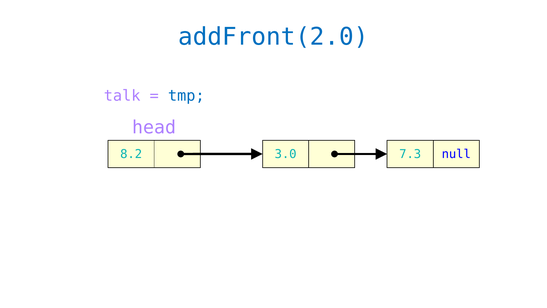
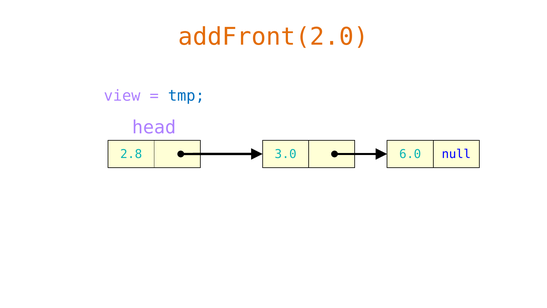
addFront(2.0 colour: blue -> orange (273, 37)
talk: talk -> view (122, 96)
8.2: 8.2 -> 2.8 (131, 154)
7.3: 7.3 -> 6.0 (410, 154)
